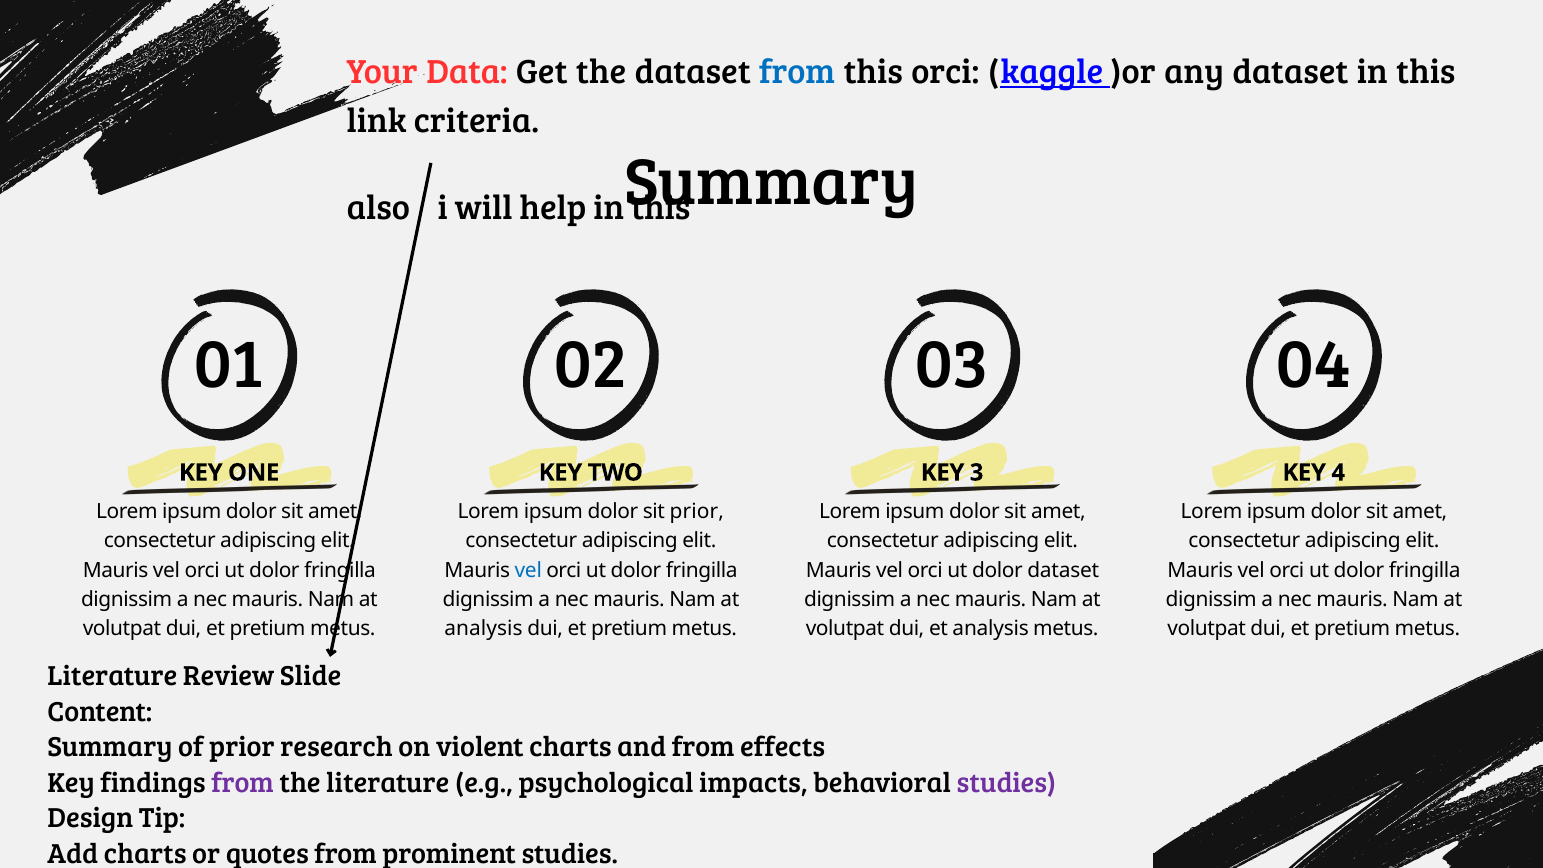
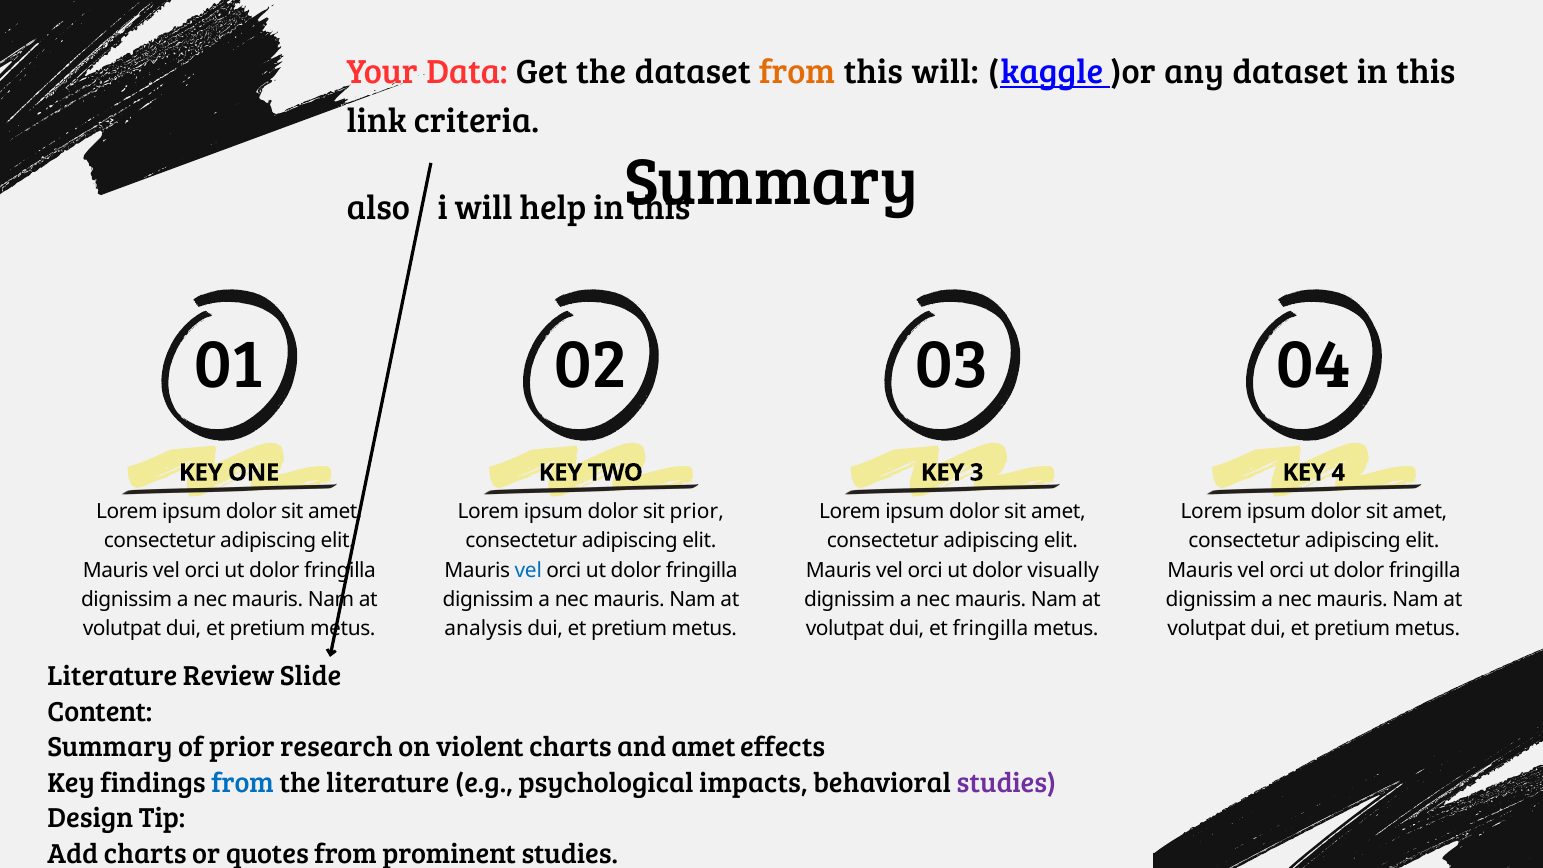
from colour: blue -> orange (797, 72)
this orci: orci -> will (945, 72)
dolor dataset: dataset -> visually (1063, 570)
et analysis: analysis -> fringilla (991, 629)
and from: from -> amet (703, 747)
from colour: purple -> blue (243, 783)
